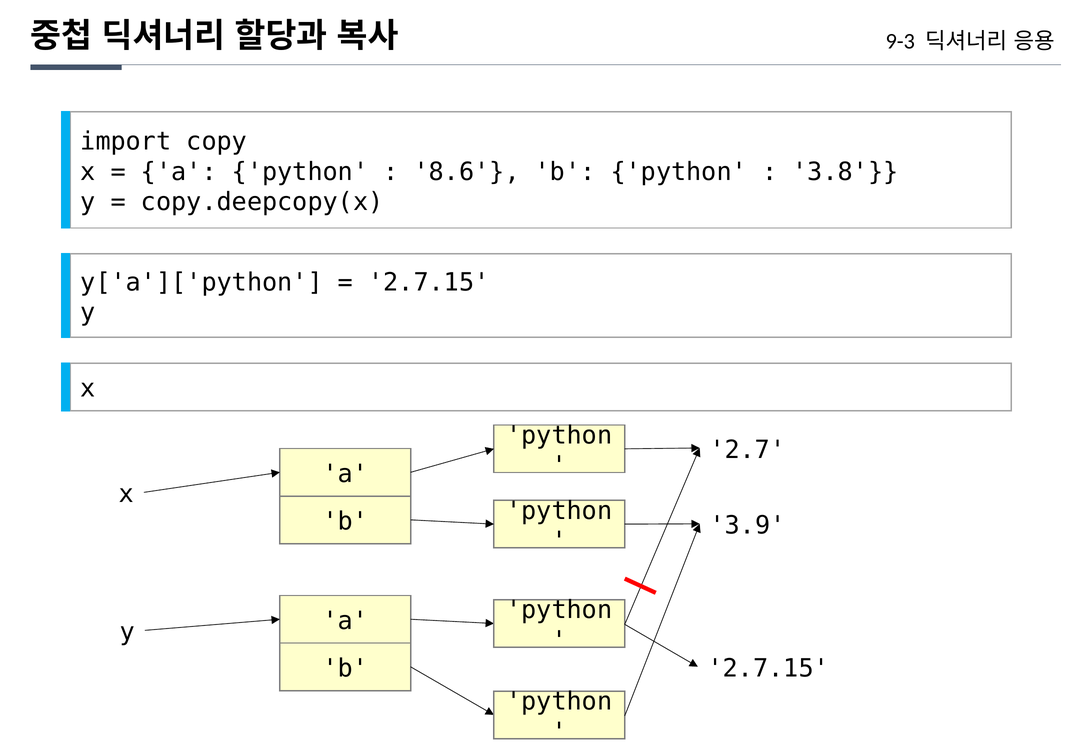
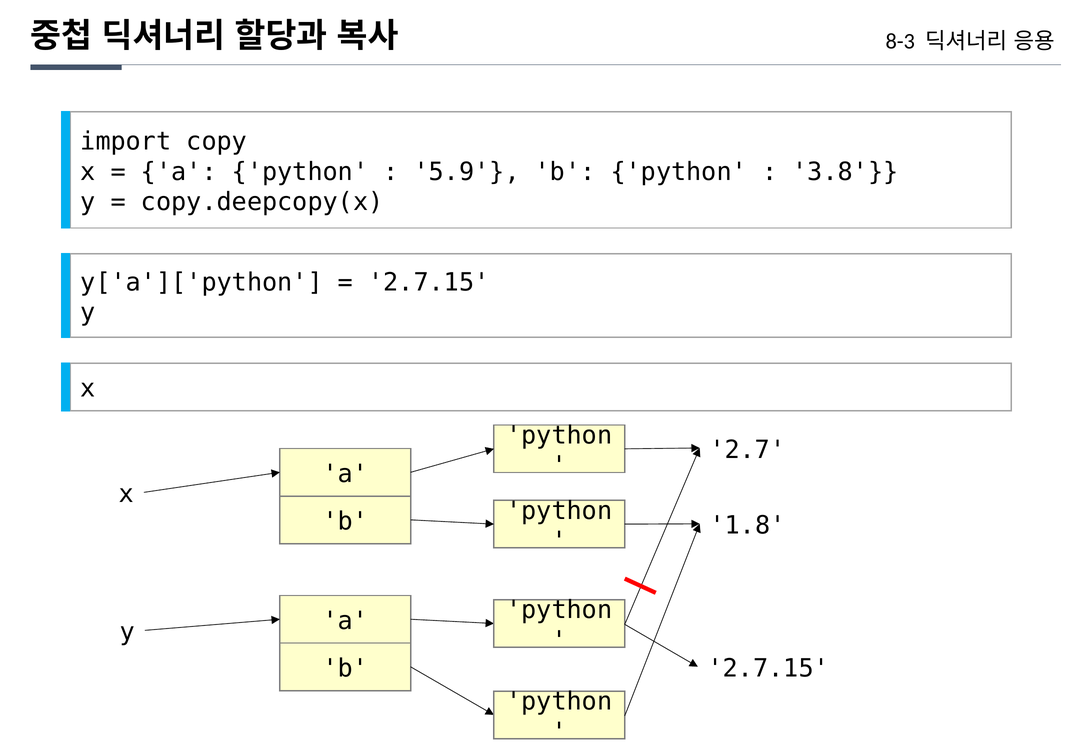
9-3: 9-3 -> 8-3 (900, 41)
8.6: 8.6 -> 5.9 (467, 172)
3.9: 3.9 -> 1.8 (747, 526)
